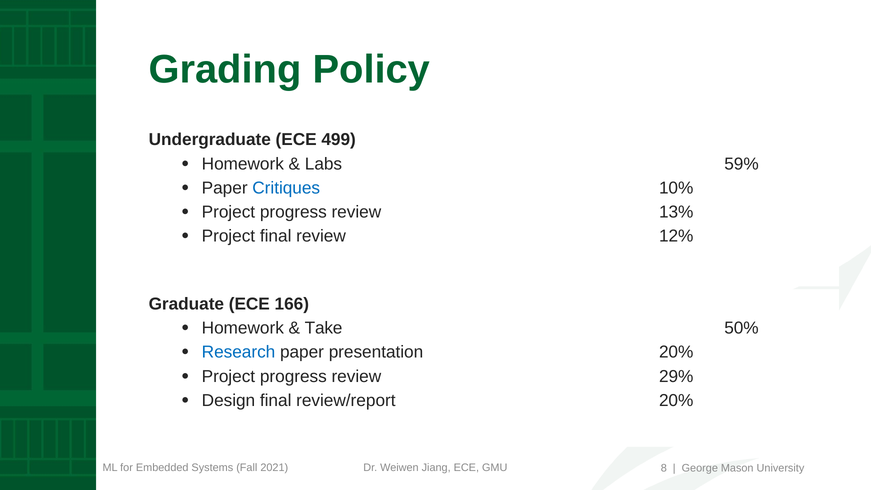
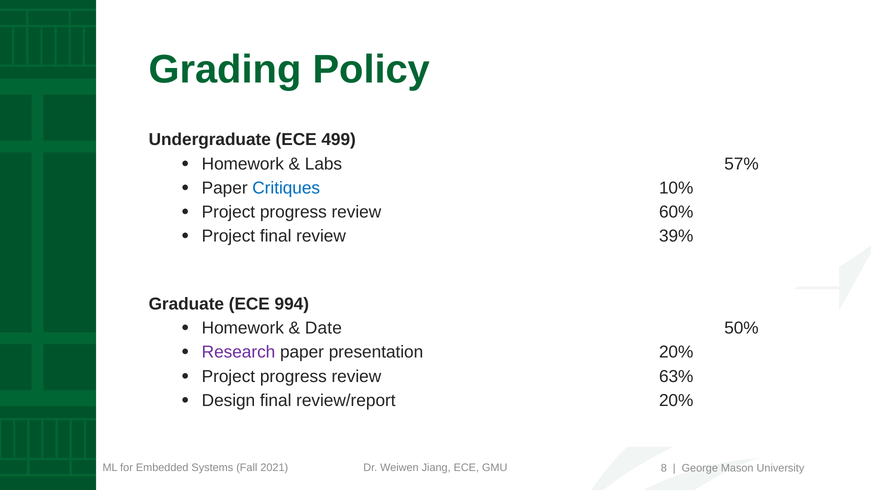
59%: 59% -> 57% (742, 164)
13%: 13% -> 60% (676, 212)
12%: 12% -> 39% (676, 236)
166: 166 -> 994 (292, 304)
Take: Take -> Date (323, 328)
Research colour: blue -> purple (239, 352)
29%: 29% -> 63% (676, 376)
